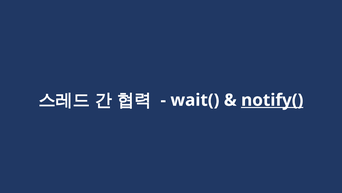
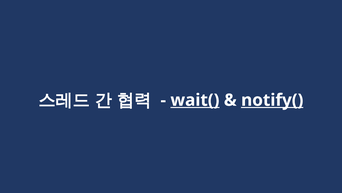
wait( underline: none -> present (195, 100)
